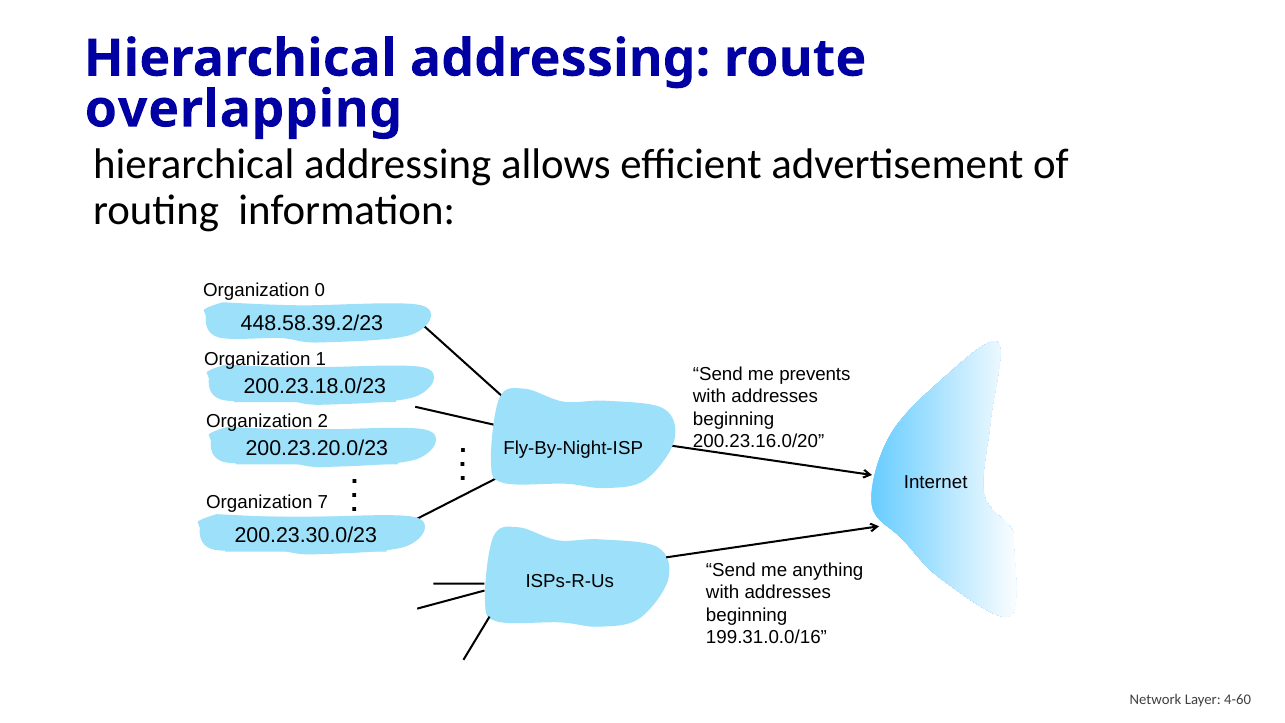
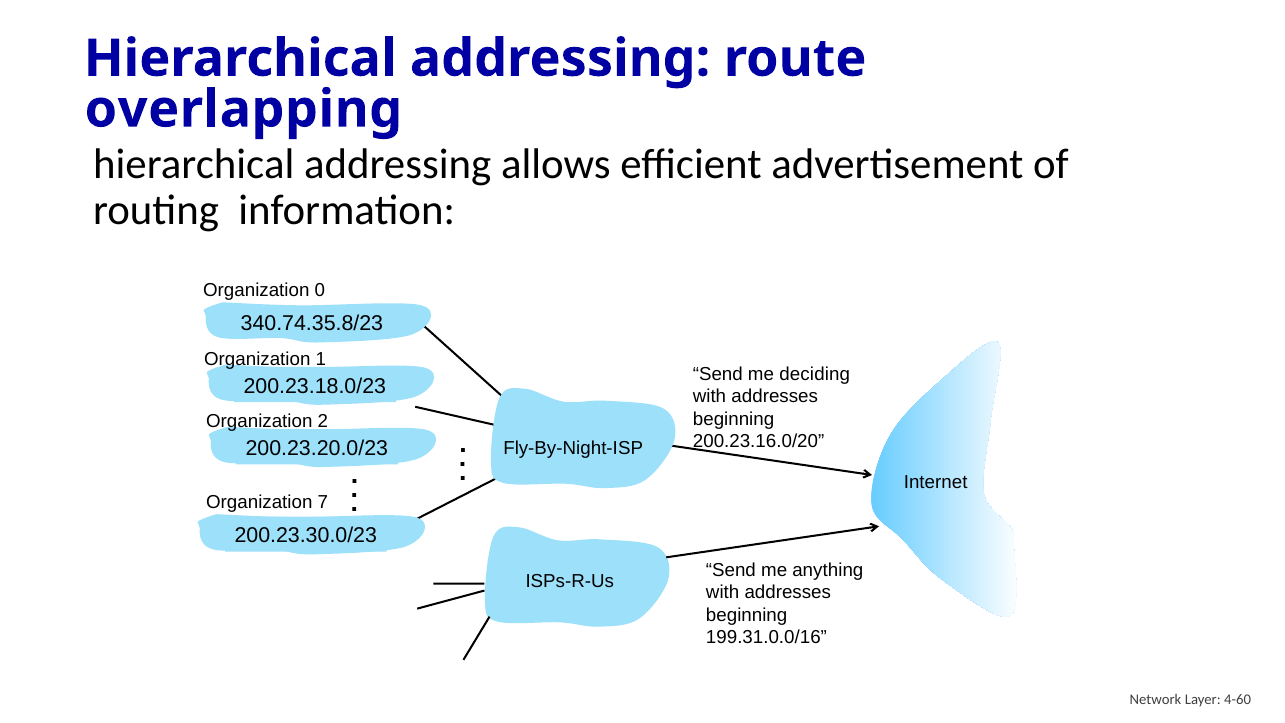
448.58.39.2/23: 448.58.39.2/23 -> 340.74.35.8/23 (312, 324)
prevents: prevents -> deciding (815, 374)
